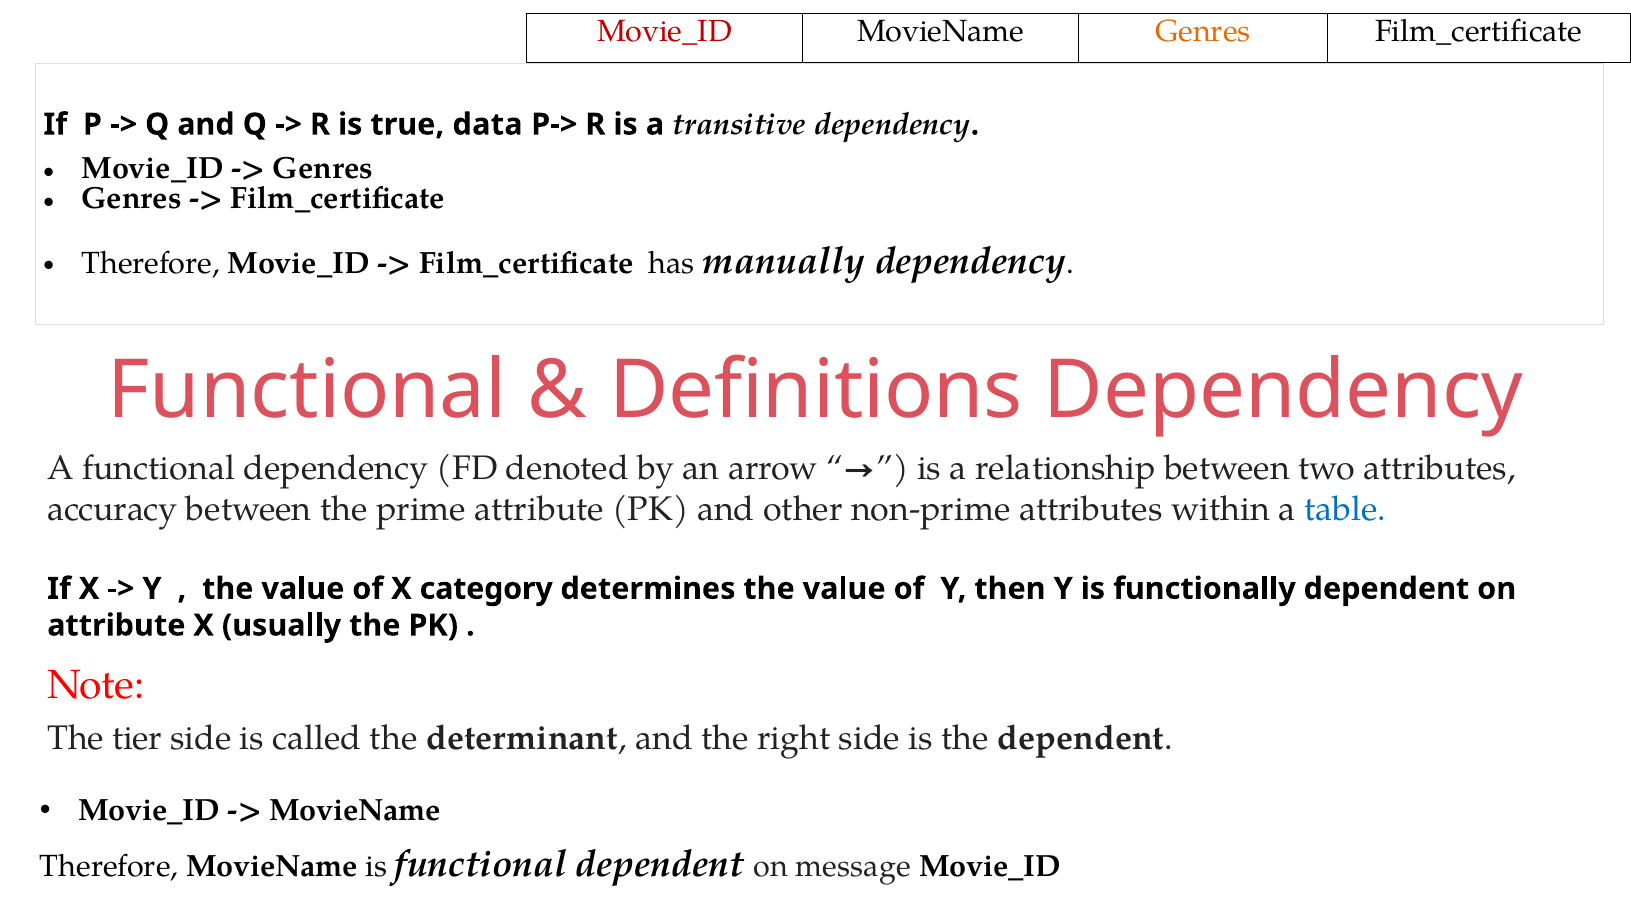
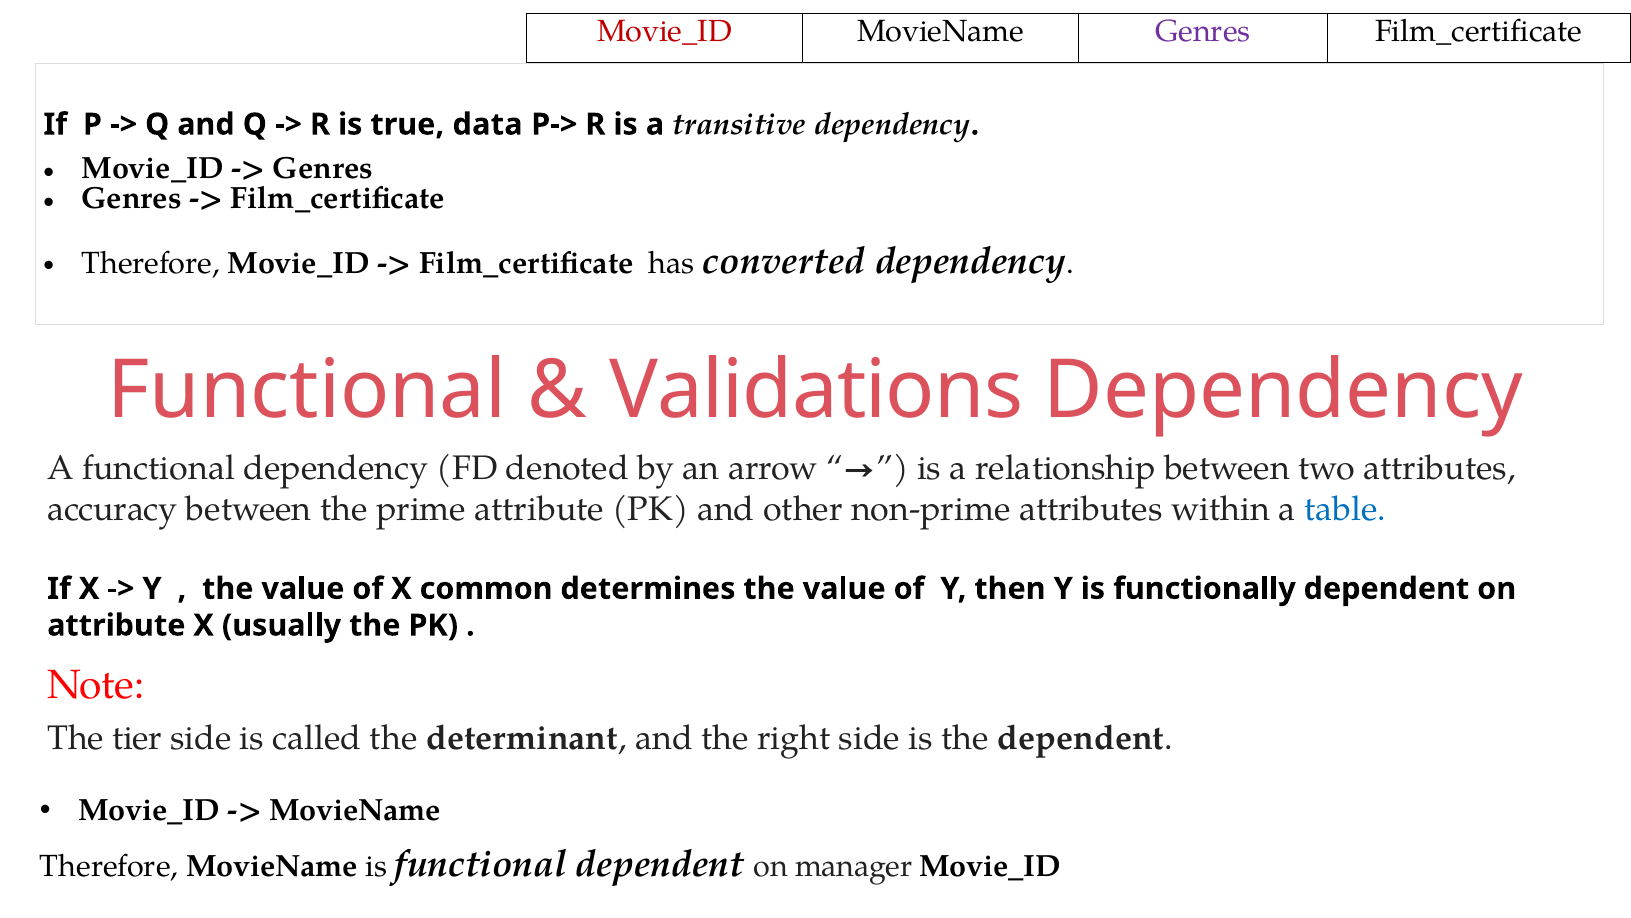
Genres colour: orange -> purple (1203, 32)
manually: manually -> converted (784, 261)
Definitions: Definitions -> Validations (816, 390)
category: category -> common (486, 588)
message: message -> manager (854, 866)
